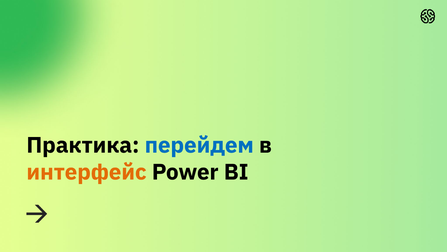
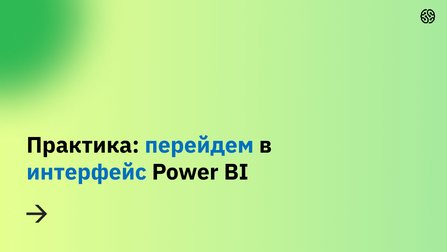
интерфейс colour: orange -> blue (86, 172)
